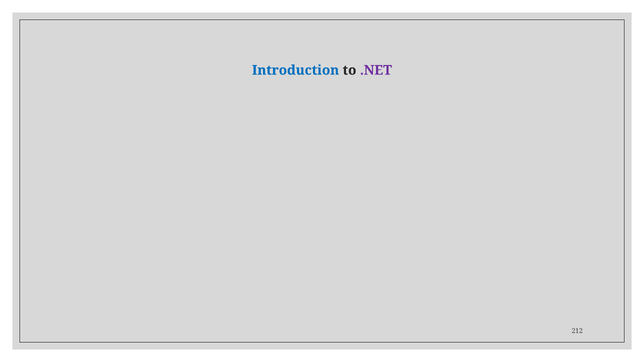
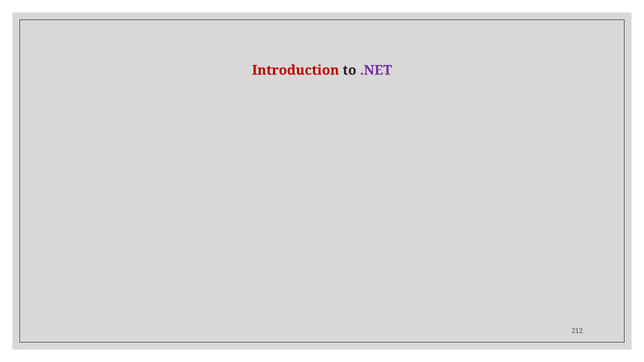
Introduction colour: blue -> red (296, 70)
